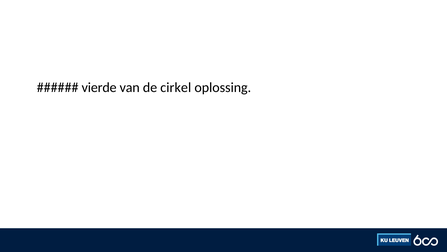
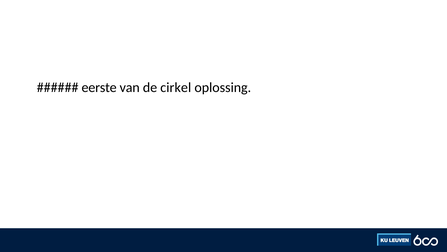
vierde: vierde -> eerste (99, 87)
